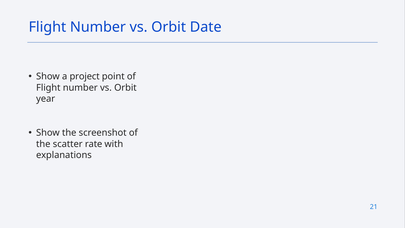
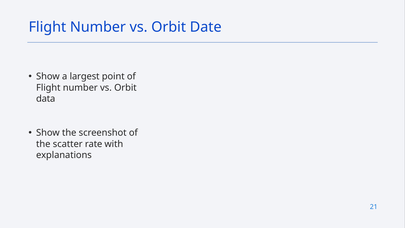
project: project -> largest (85, 76)
year: year -> data (46, 99)
